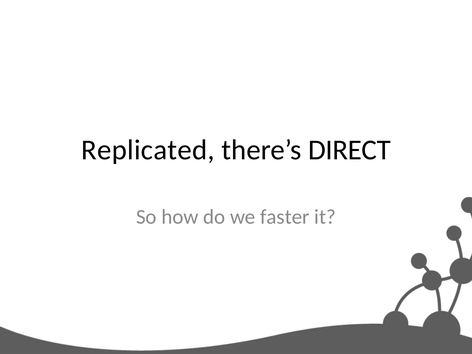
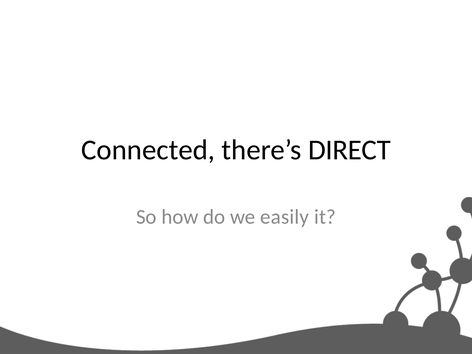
Replicated: Replicated -> Connected (148, 150)
faster: faster -> easily (285, 217)
